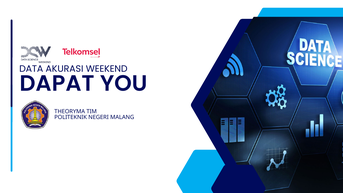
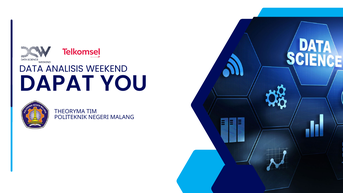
AKURASI: AKURASI -> ANALISIS (65, 69)
